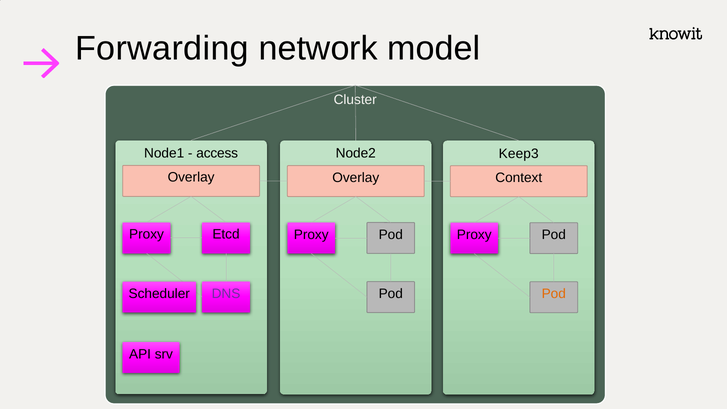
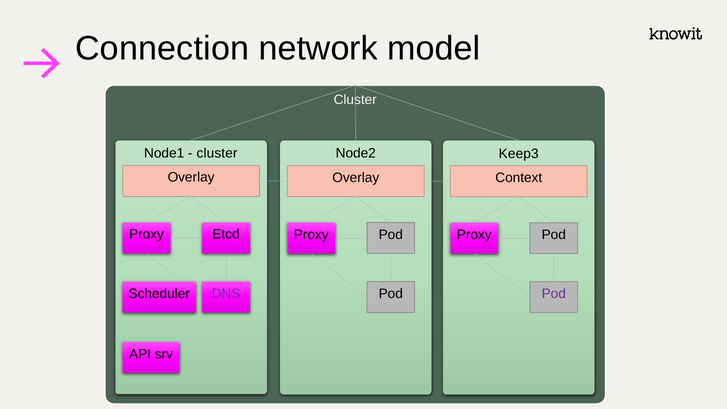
Forwarding: Forwarding -> Connection (162, 48)
access: access -> cluster (217, 153)
Pod colour: orange -> purple (554, 294)
